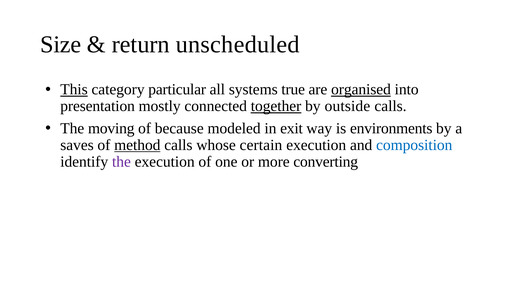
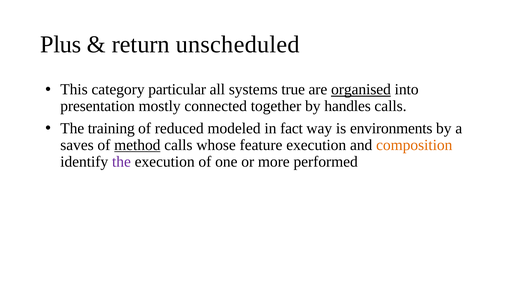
Size: Size -> Plus (61, 45)
This underline: present -> none (74, 90)
together underline: present -> none (276, 106)
outside: outside -> handles (348, 106)
moving: moving -> training (111, 128)
because: because -> reduced (179, 128)
exit: exit -> fact (292, 128)
certain: certain -> feature (261, 145)
composition colour: blue -> orange (414, 145)
converting: converting -> performed (326, 162)
